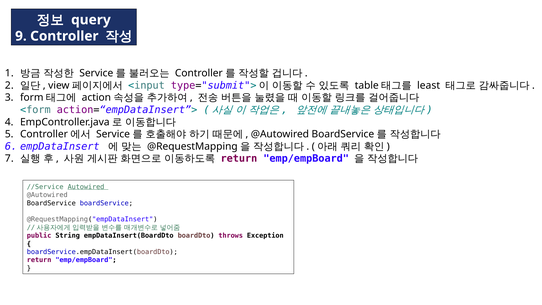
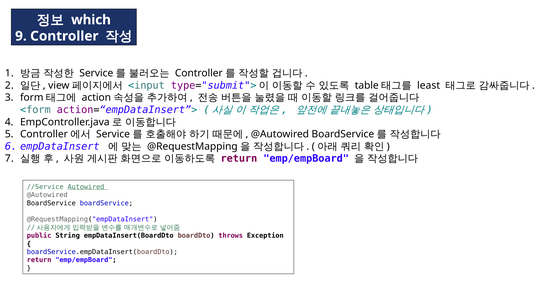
query: query -> which (91, 20)
